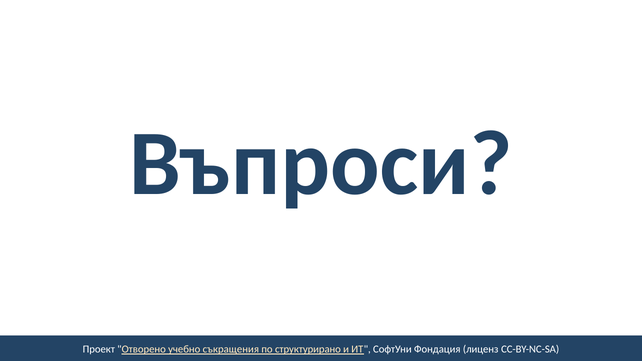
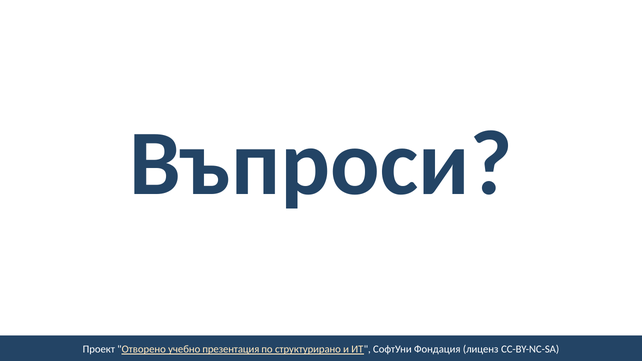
съкращения: съкращения -> презентация (231, 349)
